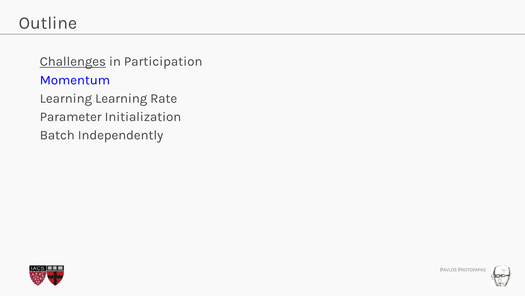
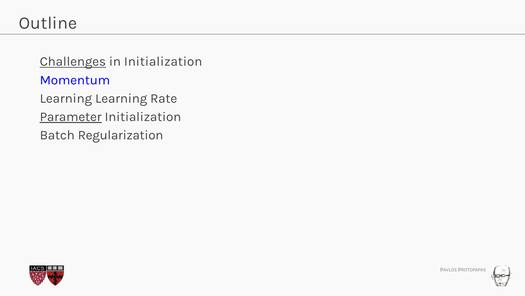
in Participation: Participation -> Initialization (163, 61)
Parameter underline: none -> present (71, 117)
Independently: Independently -> Regularization (121, 135)
